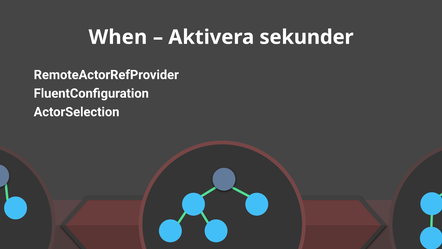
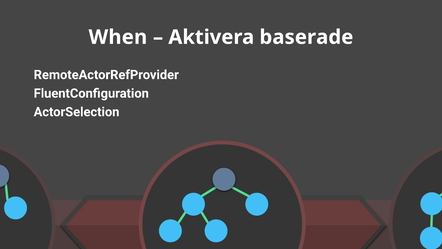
sekunder: sekunder -> baserade (306, 37)
